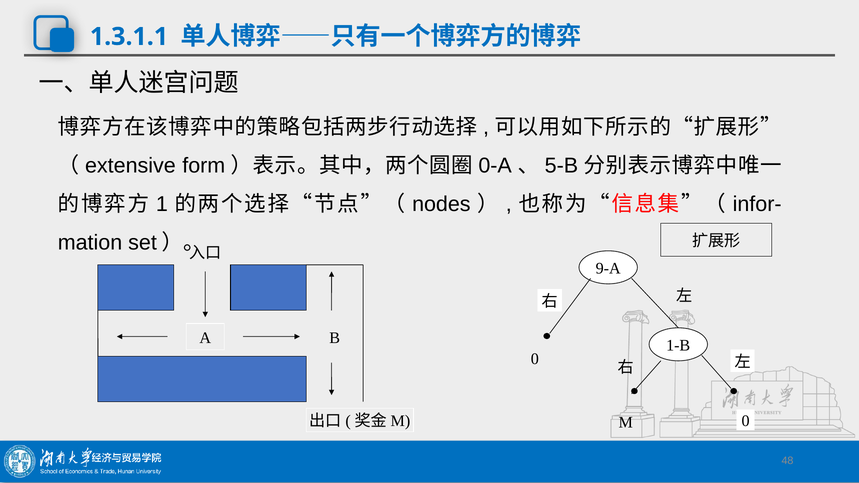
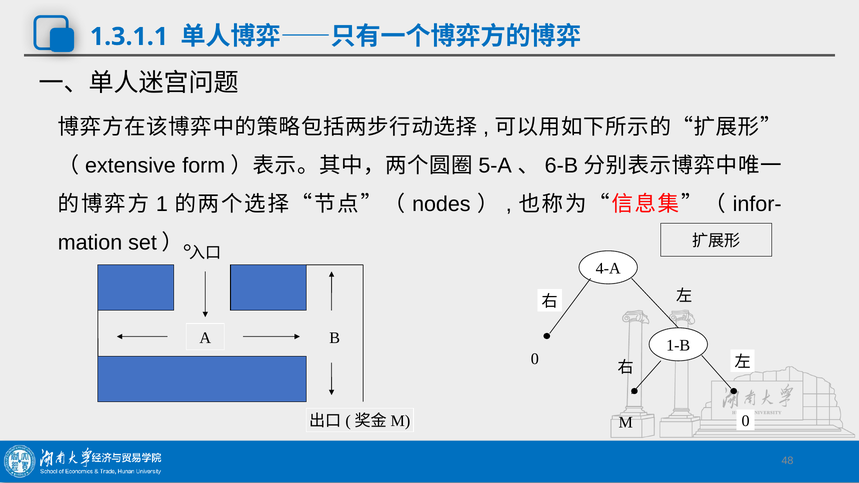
0-A: 0-A -> 5-A (495, 166)
5-B: 5-B -> 6-B (561, 166)
9-A: 9-A -> 4-A (608, 269)
